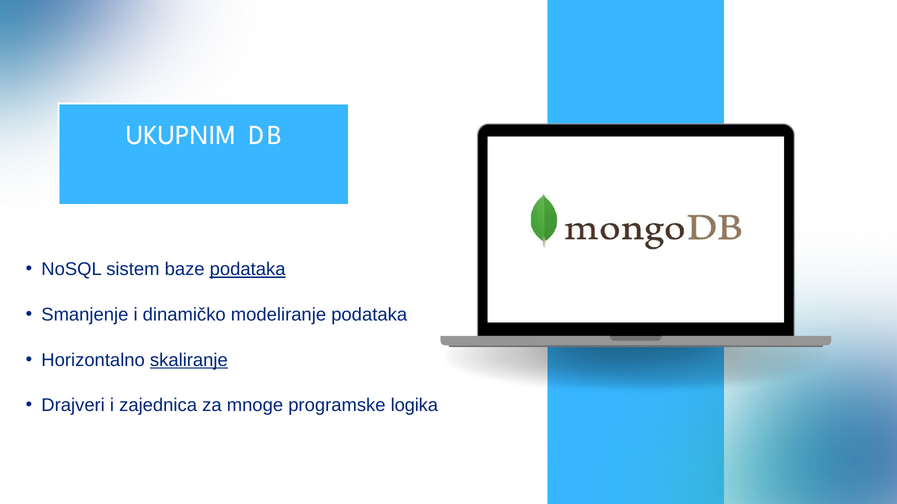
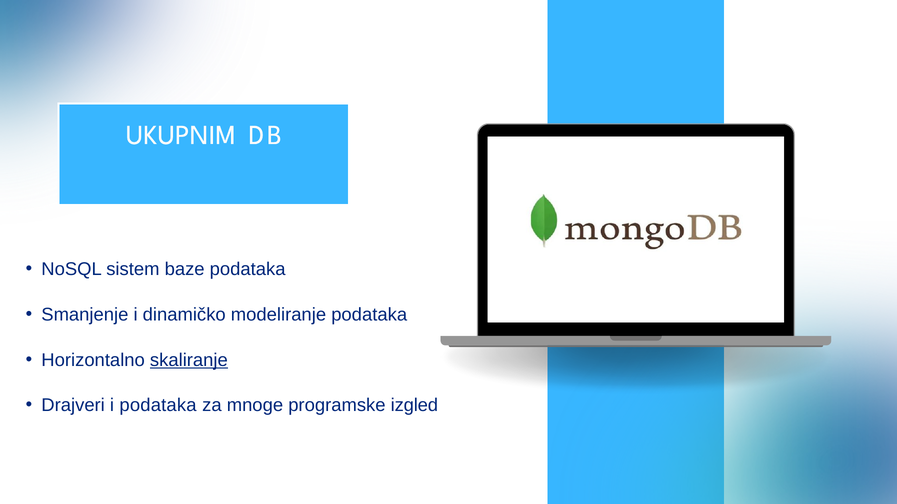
podataka underline: present -> none (248, 270)
i zajednica: zajednica -> podataka (158, 406)
logika: logika -> izgled (414, 406)
